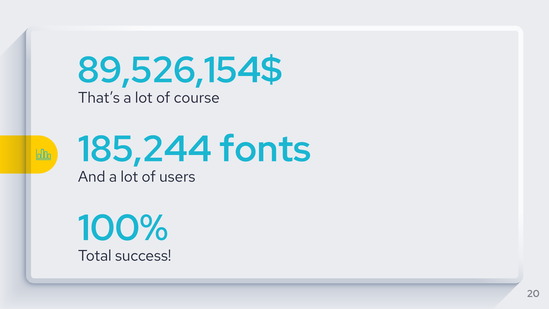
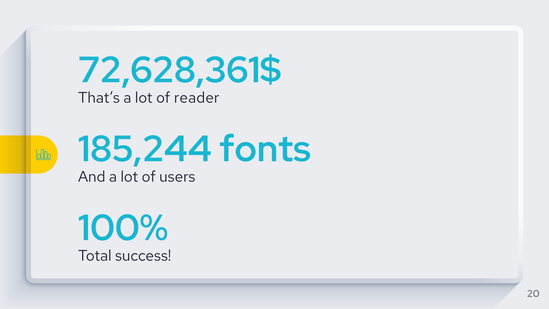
89,526,154$: 89,526,154$ -> 72,628,361$ (180, 70)
course: course -> reader (197, 98)
